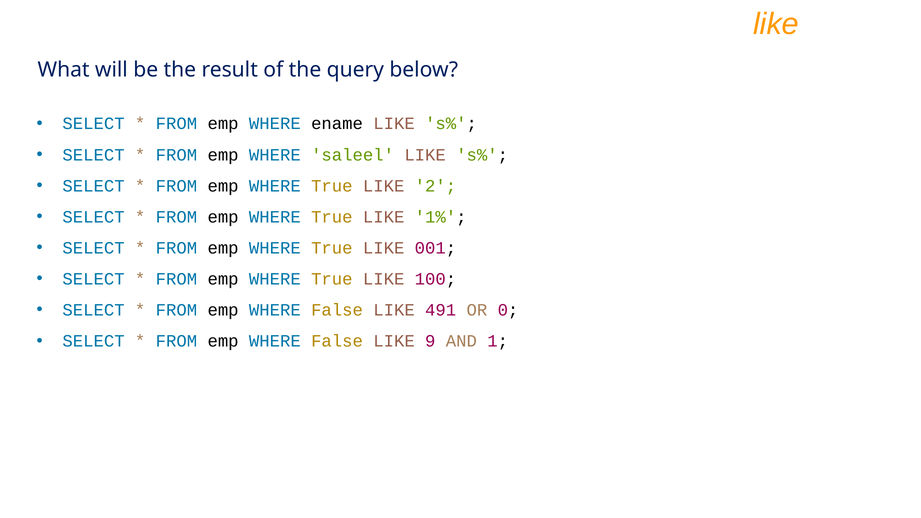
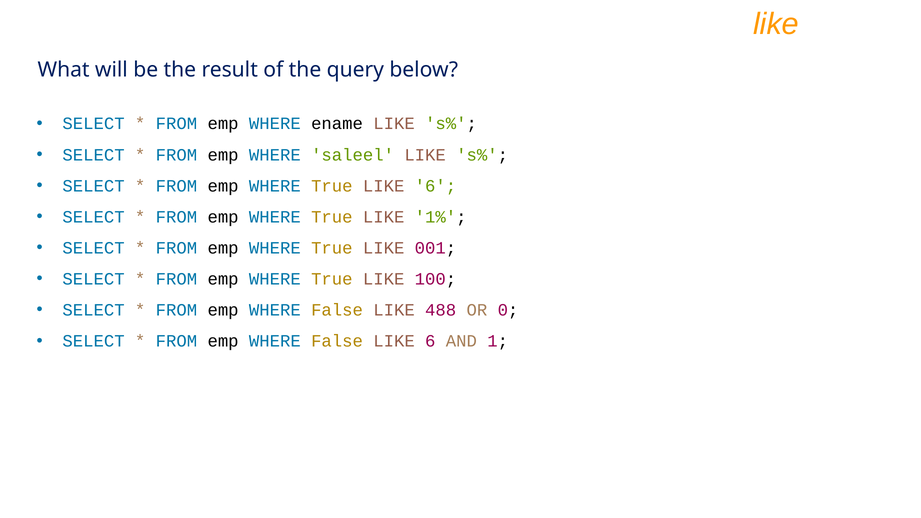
True LIKE 2: 2 -> 6 (435, 186)
491: 491 -> 488 (441, 310)
False LIKE 9: 9 -> 6 (430, 341)
